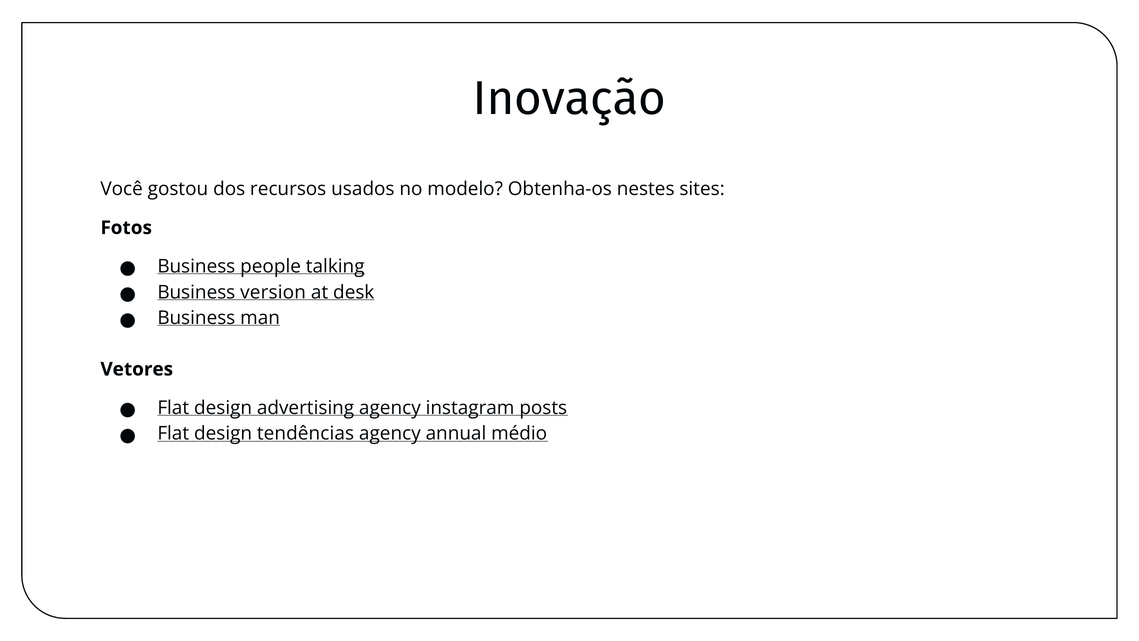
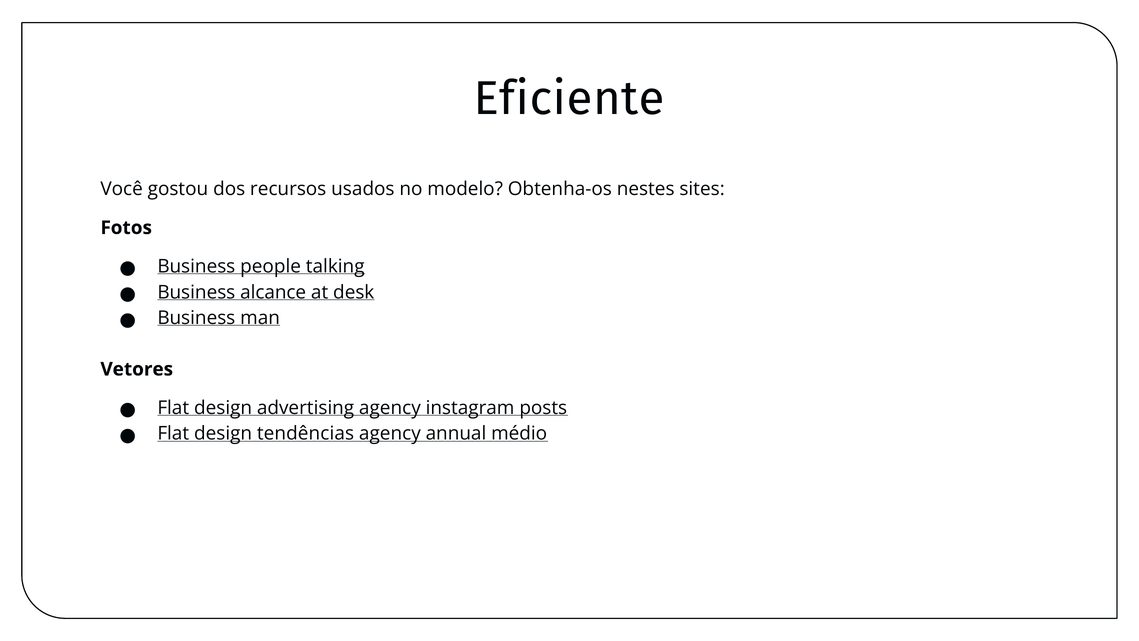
Inovação: Inovação -> Eficiente (569, 99)
version: version -> alcance (273, 292)
